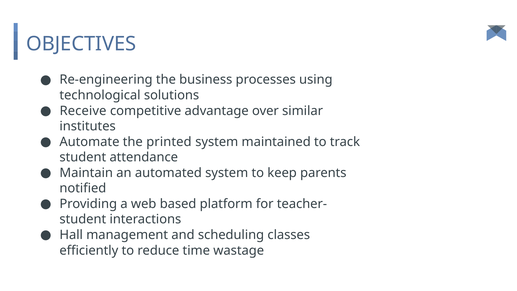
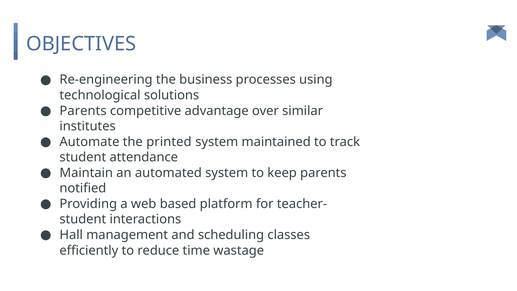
Receive: Receive -> Parents (83, 111)
